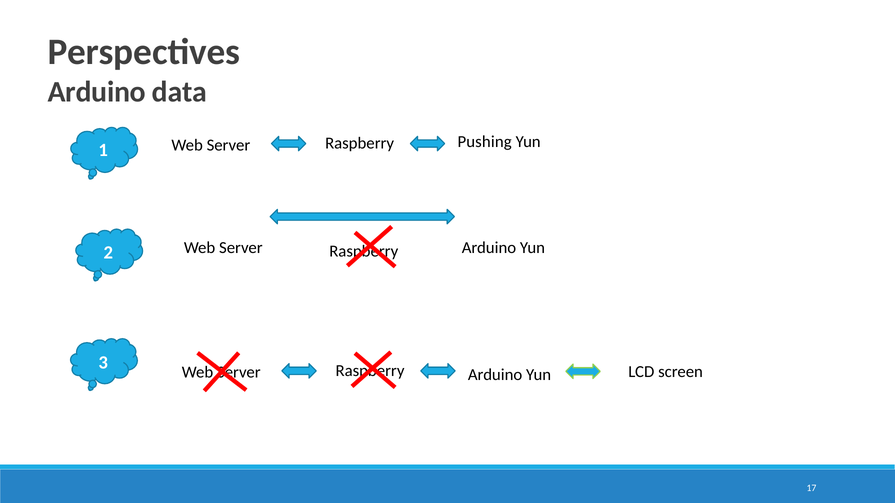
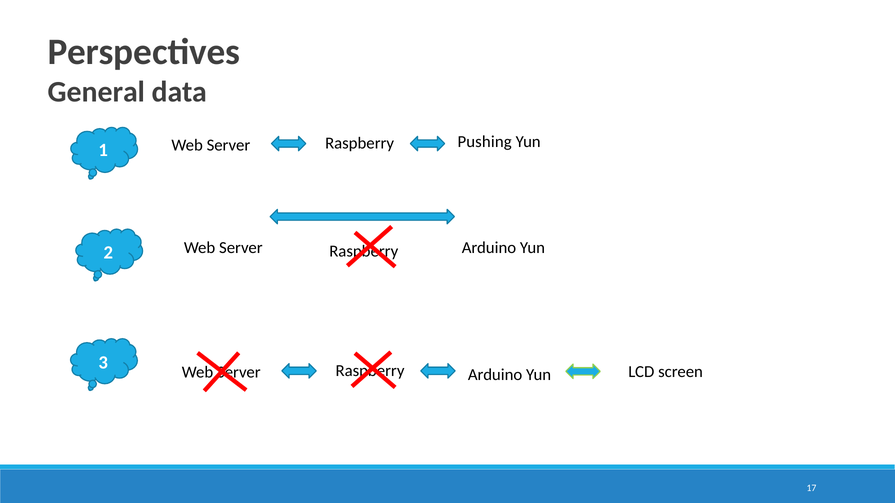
Arduino: Arduino -> General (97, 92)
